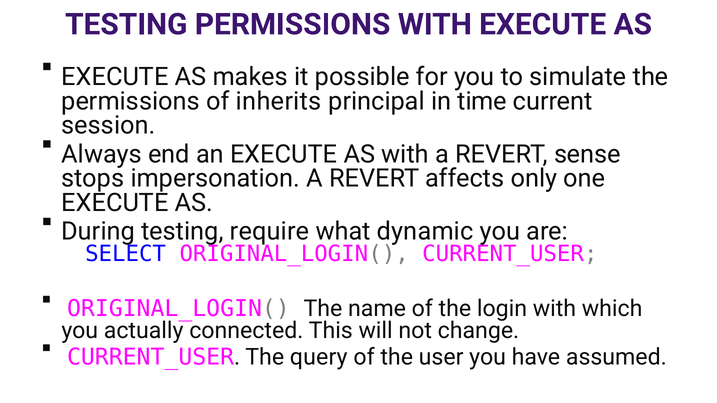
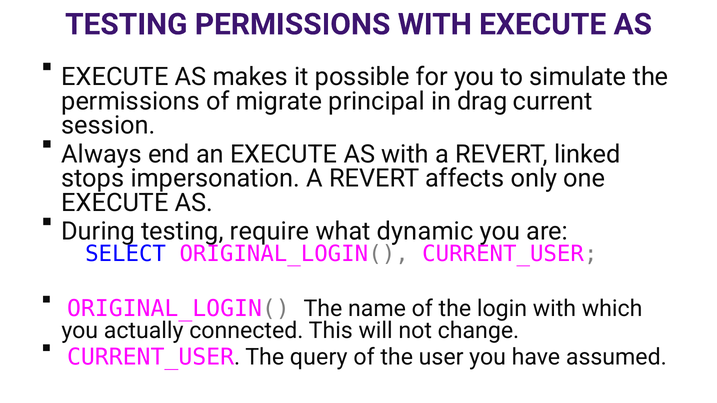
inherits: inherits -> migrate (279, 101)
time: time -> drag (482, 101)
sense: sense -> linked (587, 154)
